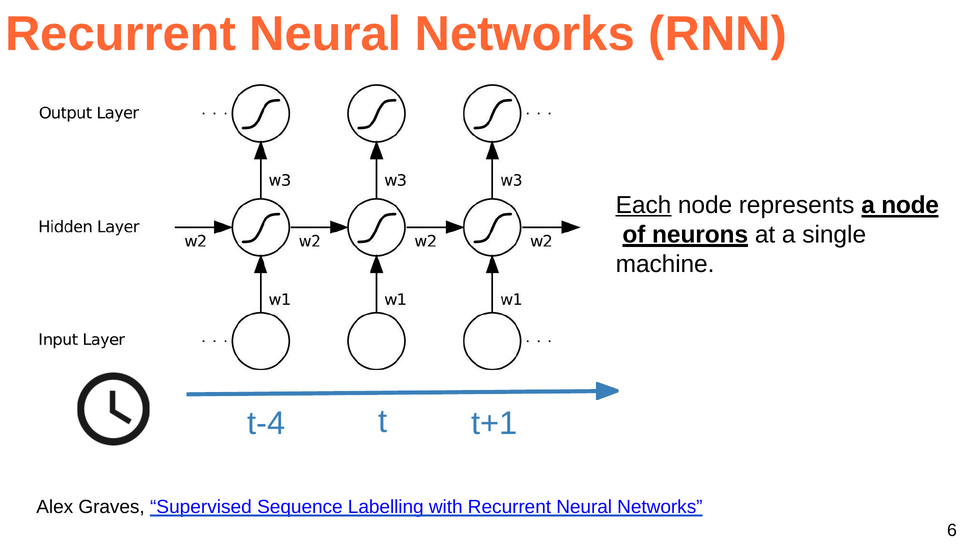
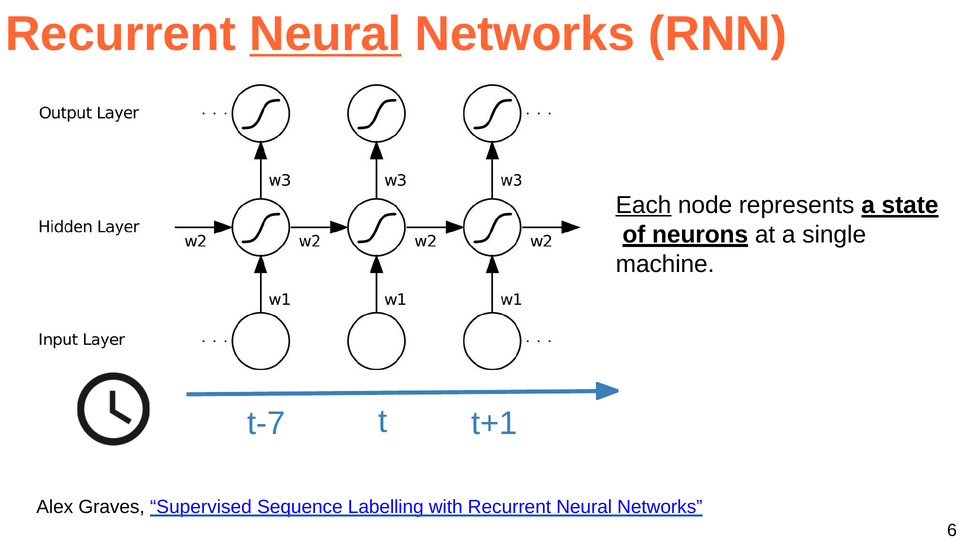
Neural underline: none -> present (325, 34)
a node: node -> state (910, 205)
t-4: t-4 -> t-7 (266, 424)
